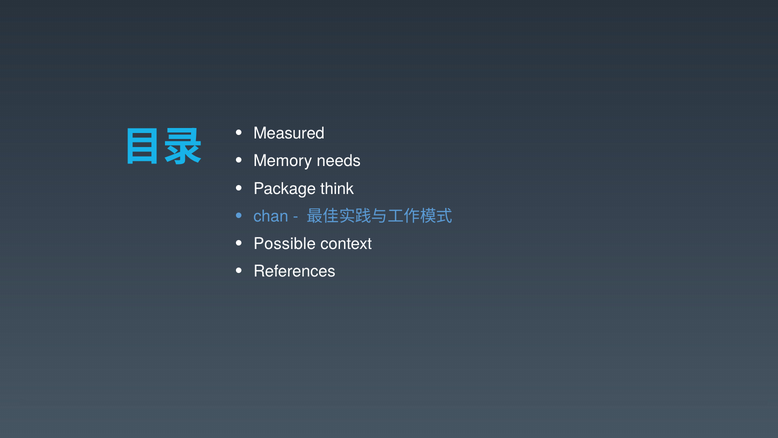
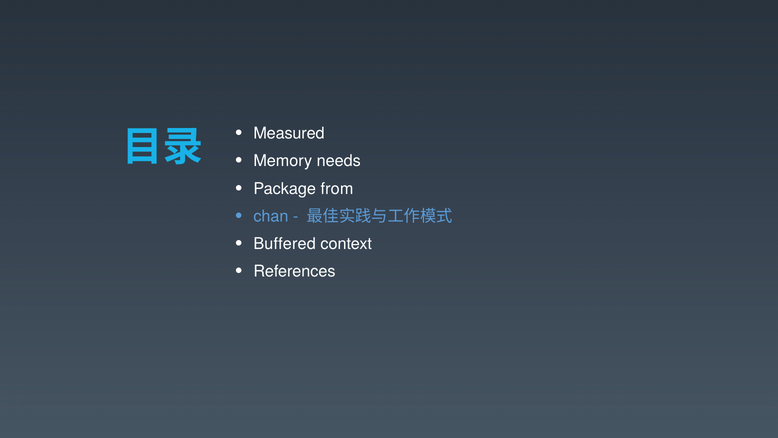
think: think -> from (337, 189)
Possible: Possible -> Buffered (285, 244)
